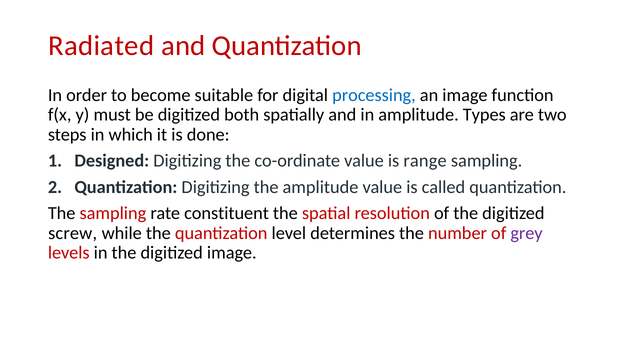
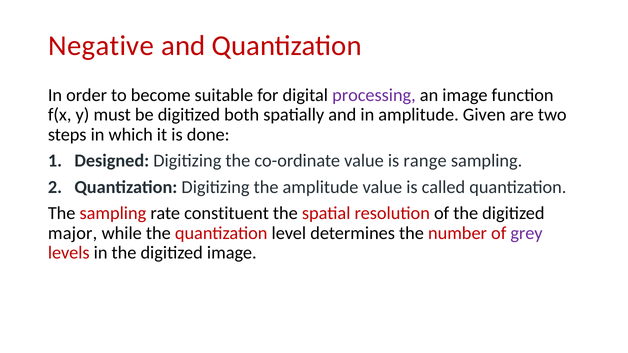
Radiated: Radiated -> Negative (101, 46)
processing colour: blue -> purple (374, 95)
Types: Types -> Given (484, 115)
screw: screw -> major (73, 233)
